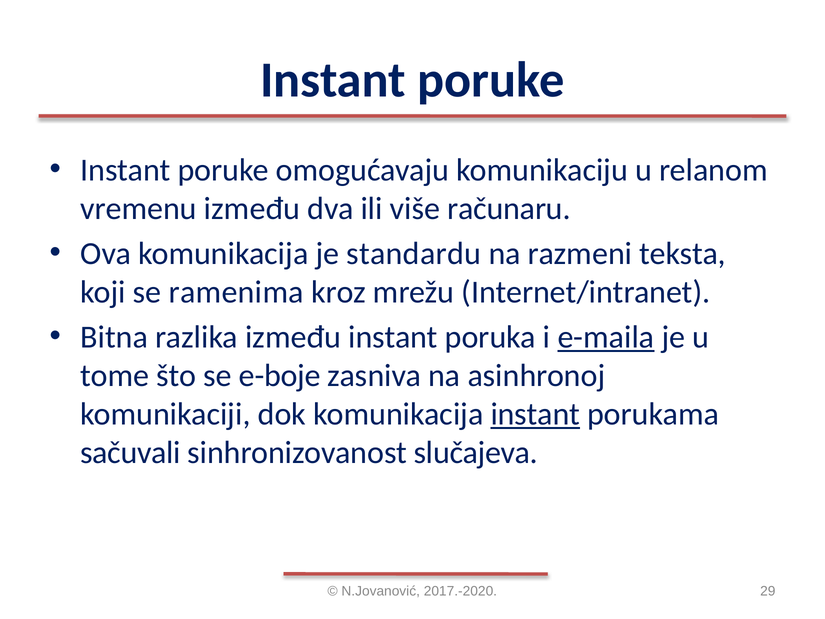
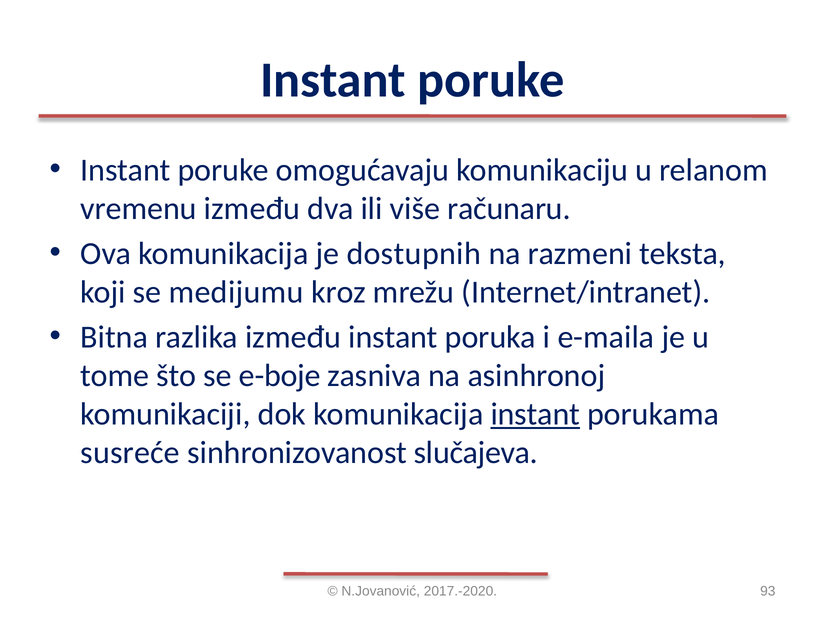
standardu: standardu -> dostupnih (414, 253)
ramenima: ramenima -> medijumu (236, 292)
e-maila underline: present -> none (606, 337)
sačuvali: sačuvali -> susreće (130, 453)
29: 29 -> 93 (768, 591)
